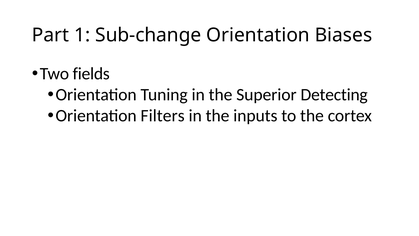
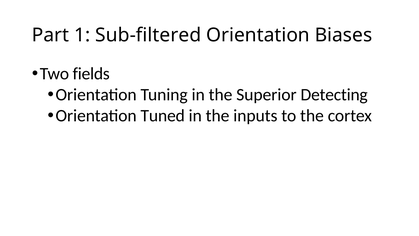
Sub-change: Sub-change -> Sub-filtered (148, 35)
Filters: Filters -> Tuned (163, 116)
